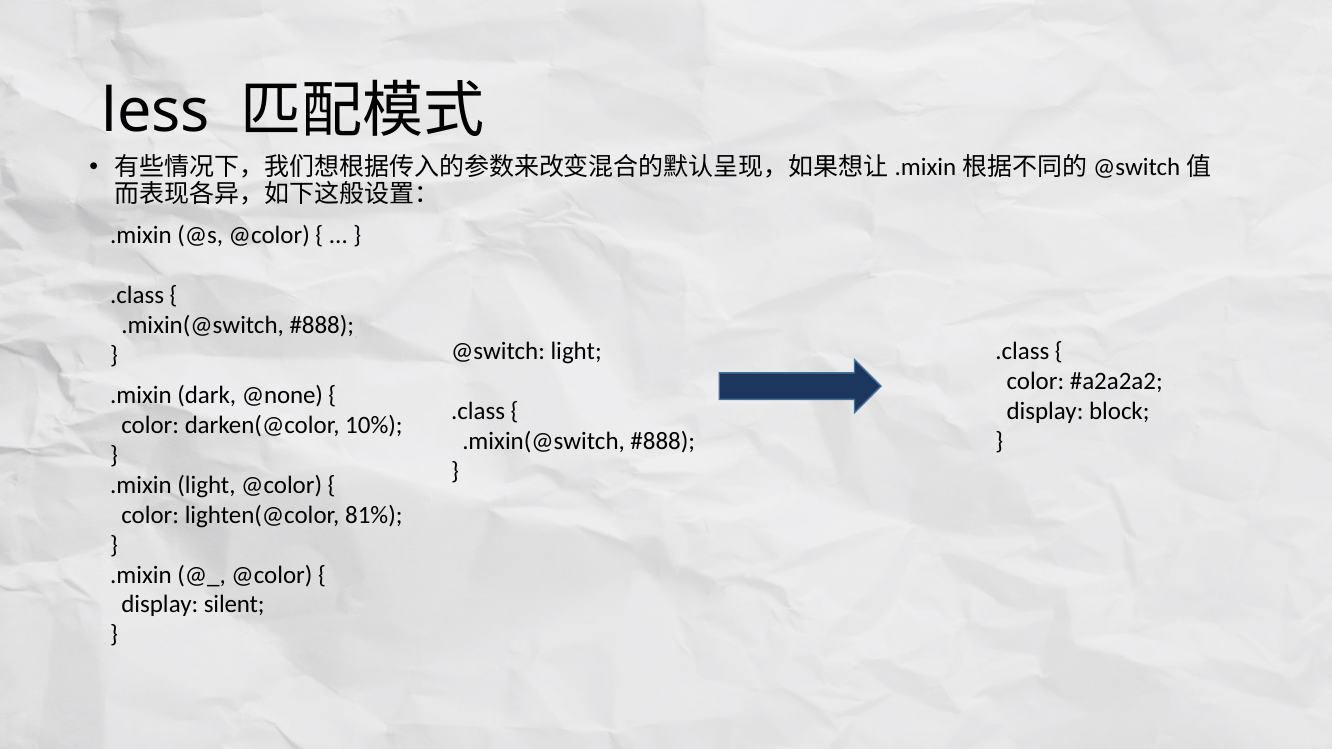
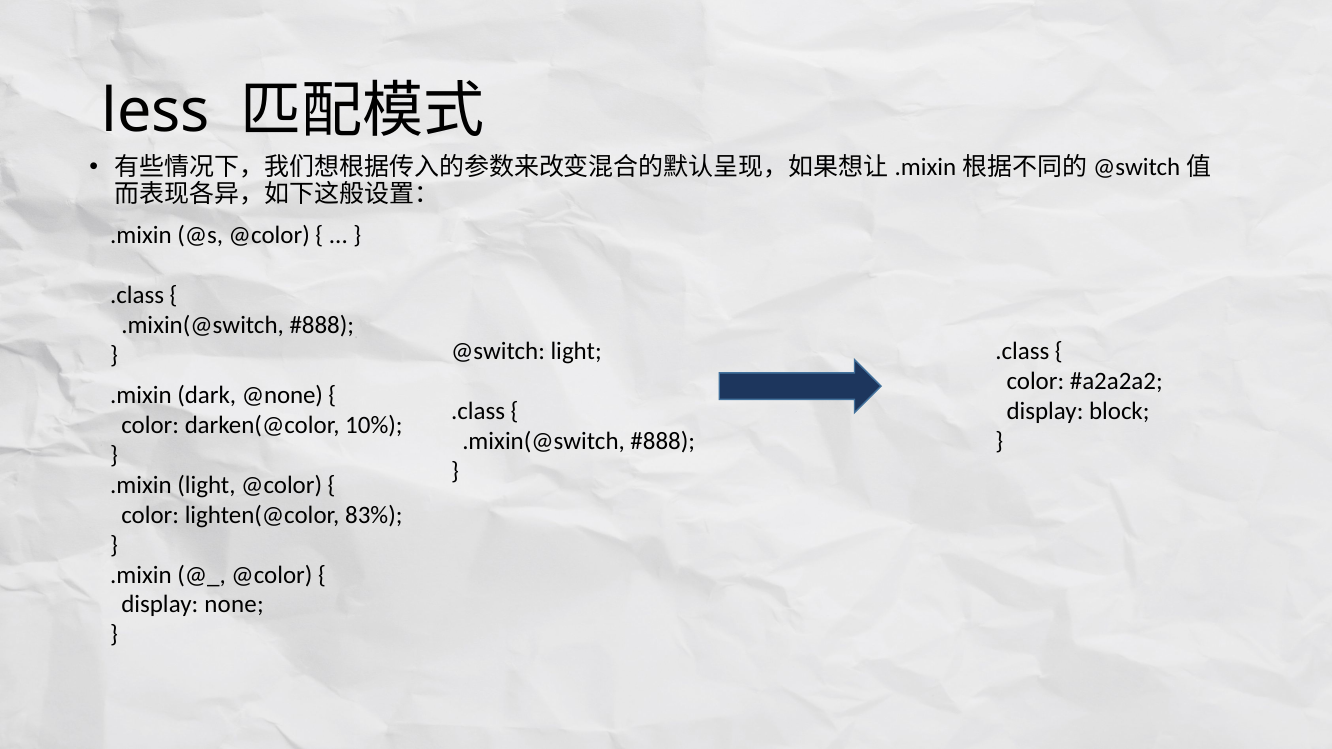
81%: 81% -> 83% (374, 515)
silent: silent -> none (234, 605)
